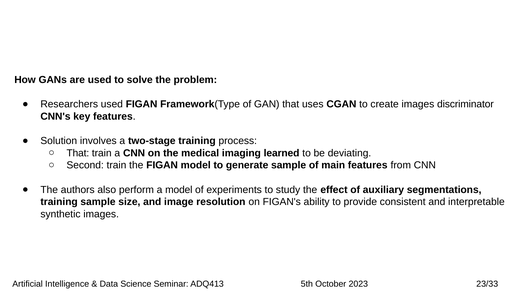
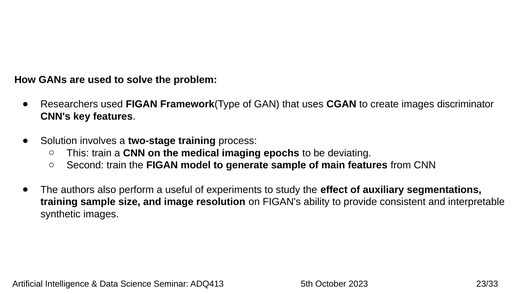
That: That -> This (78, 153)
learned: learned -> epochs (282, 153)
a model: model -> useful (179, 189)
